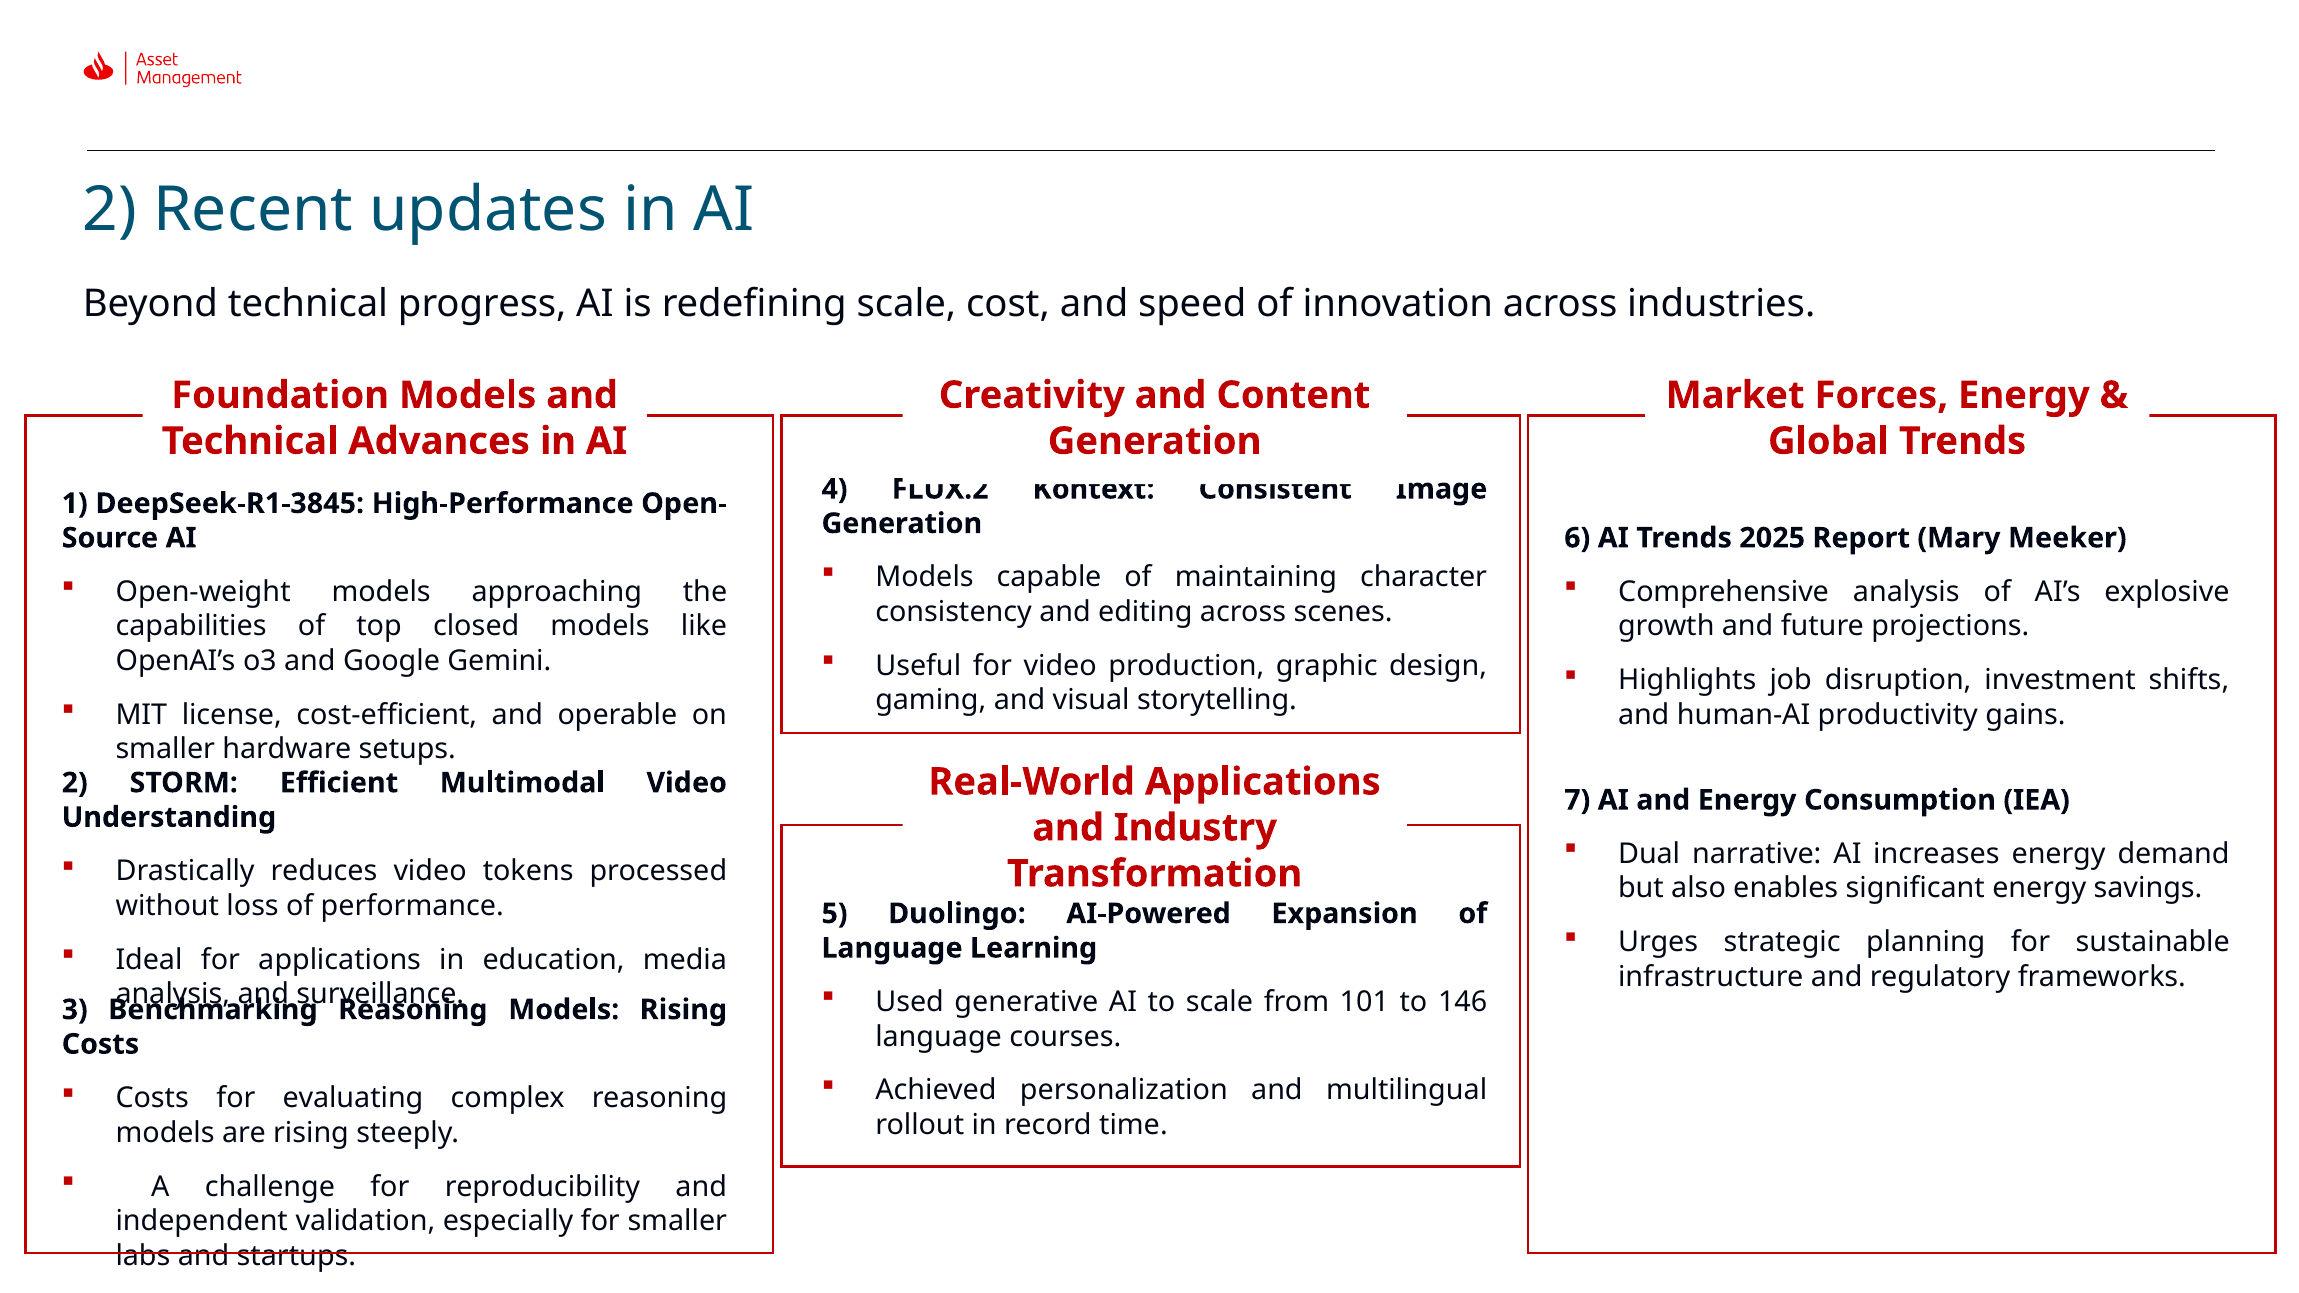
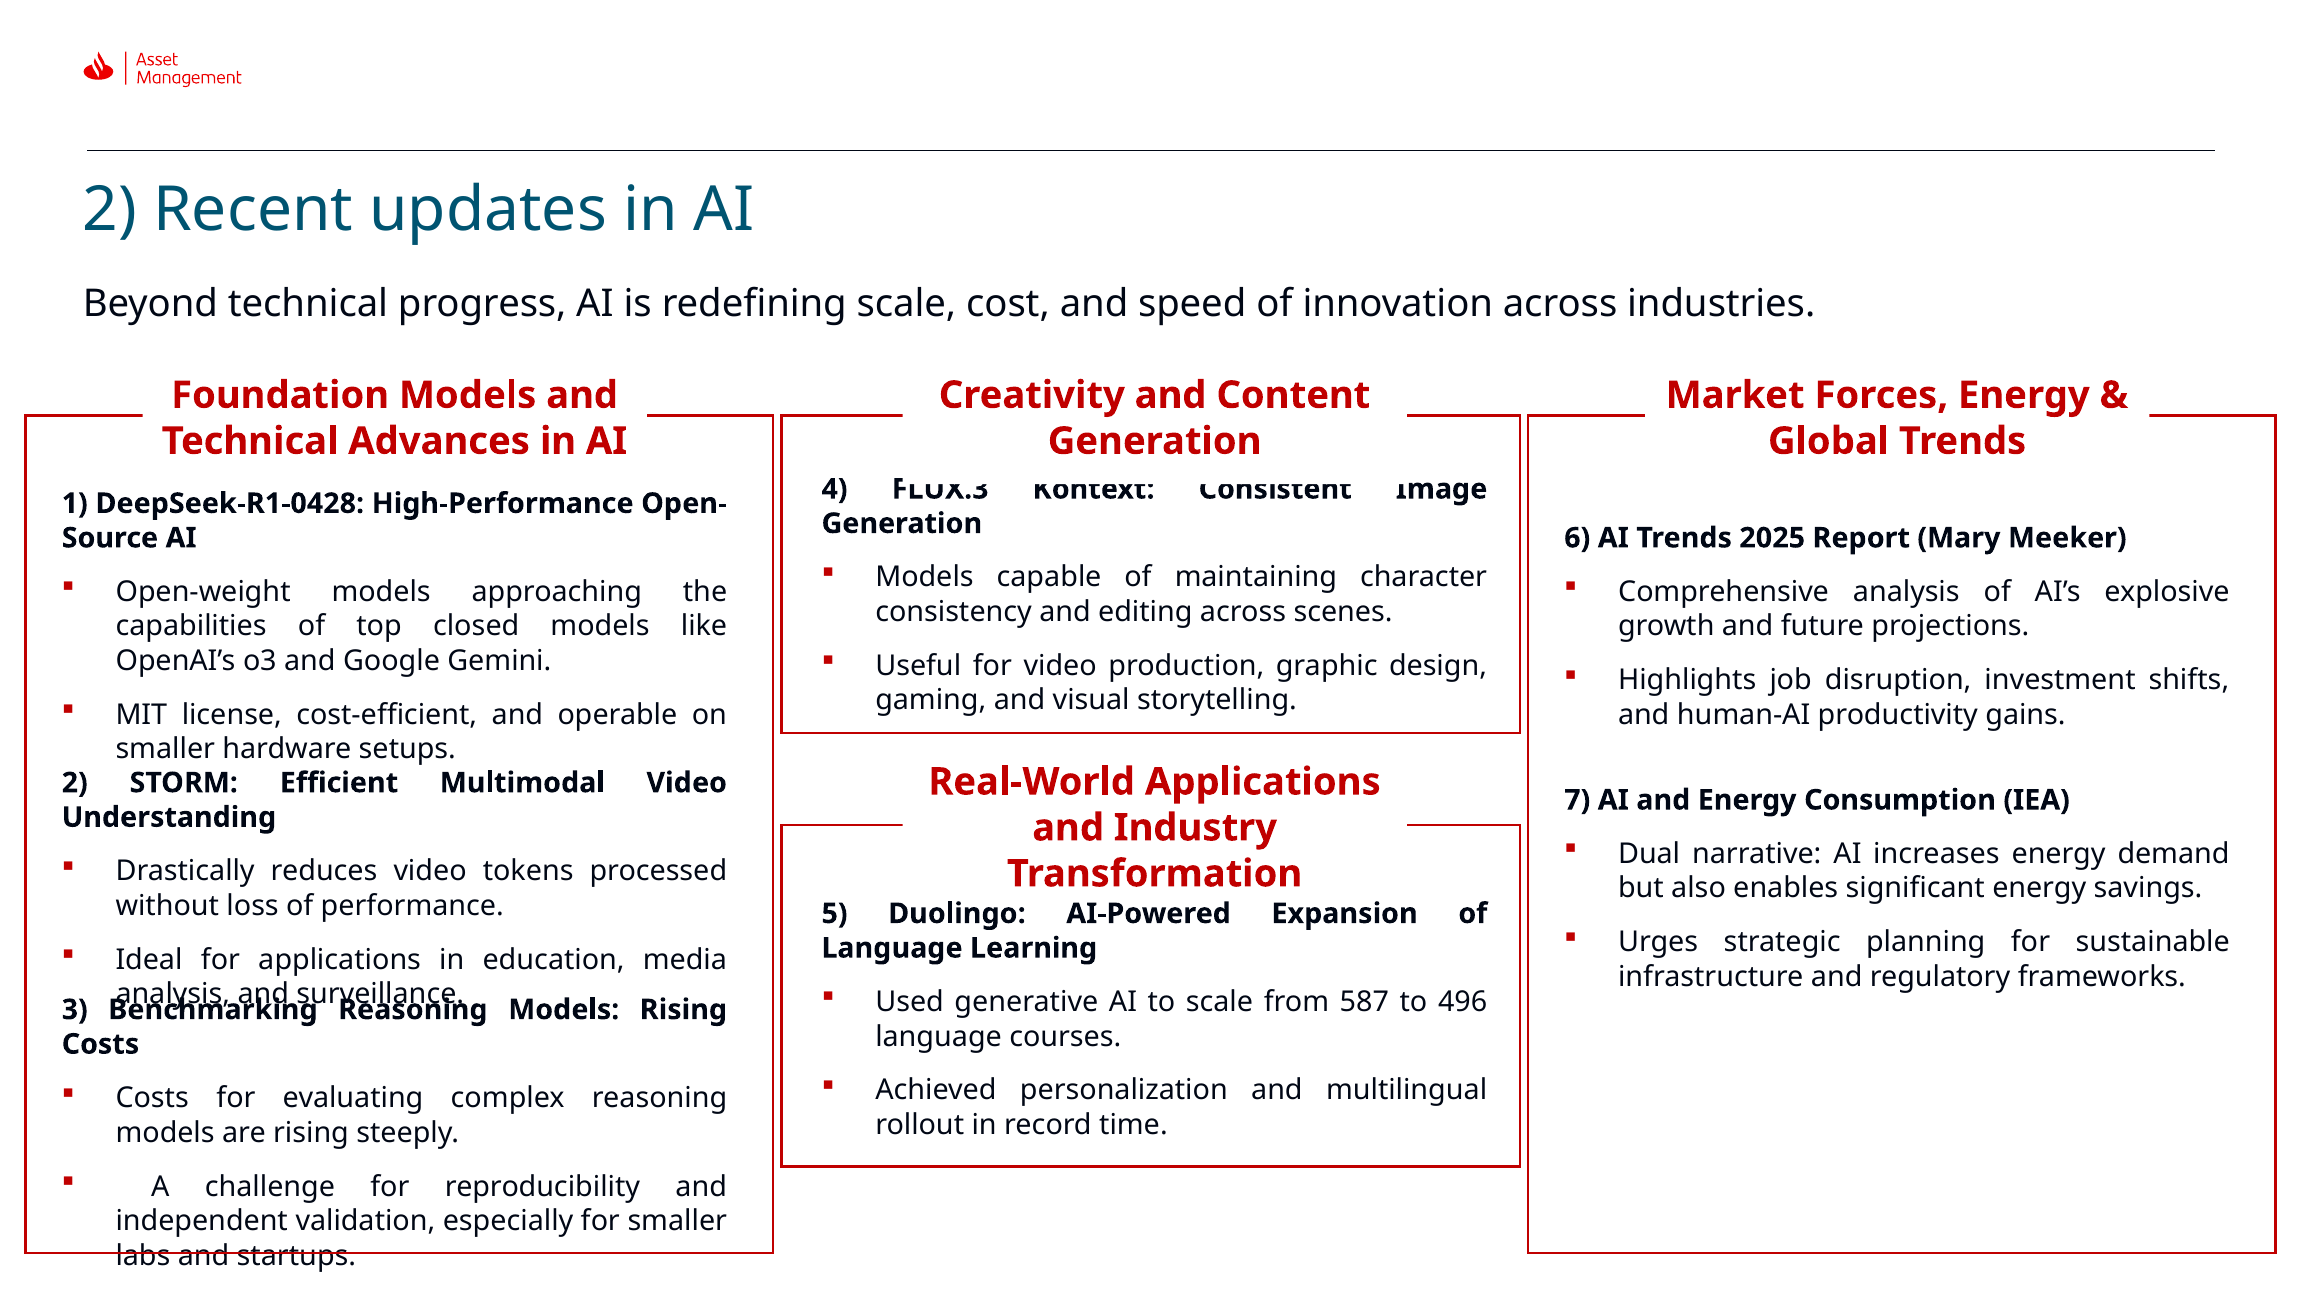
FLUX.2: FLUX.2 -> FLUX.3 (940, 489)
DeepSeek-R1-3845: DeepSeek-R1-3845 -> DeepSeek-R1-0428 (230, 504)
101: 101 -> 587 (1364, 1002)
146: 146 -> 496 (1463, 1002)
